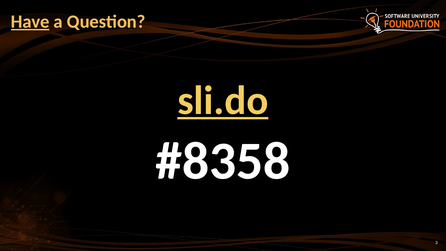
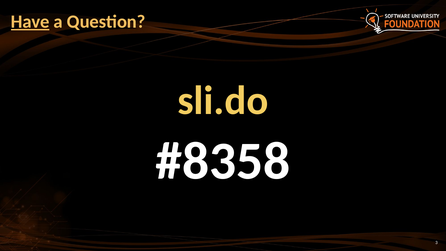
sli.do underline: present -> none (223, 101)
